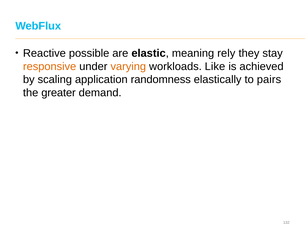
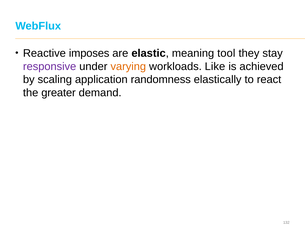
possible: possible -> imposes (89, 53)
rely: rely -> tool (226, 53)
responsive colour: orange -> purple (50, 67)
pairs: pairs -> react (269, 80)
